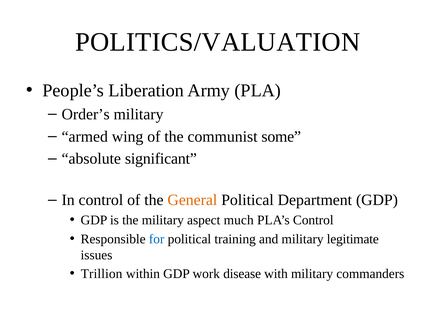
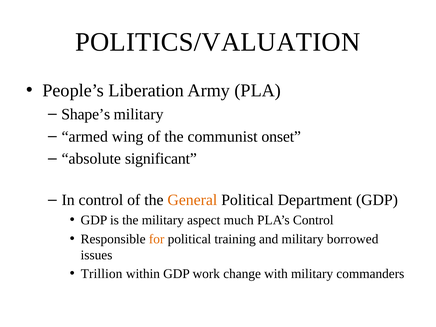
Order’s: Order’s -> Shape’s (86, 114)
some: some -> onset (281, 137)
for colour: blue -> orange (157, 239)
legitimate: legitimate -> borrowed (353, 239)
disease: disease -> change (242, 274)
